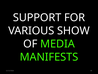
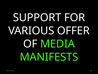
SHOW: SHOW -> OFFER (73, 31)
